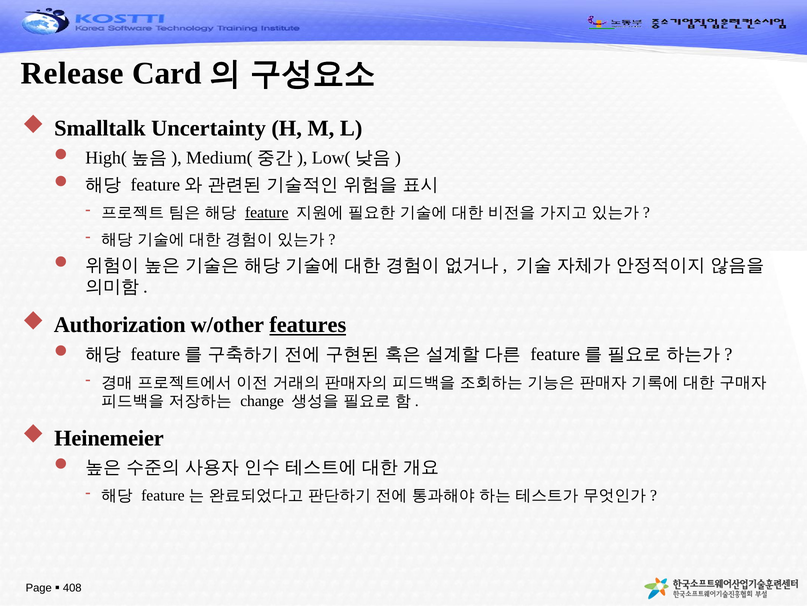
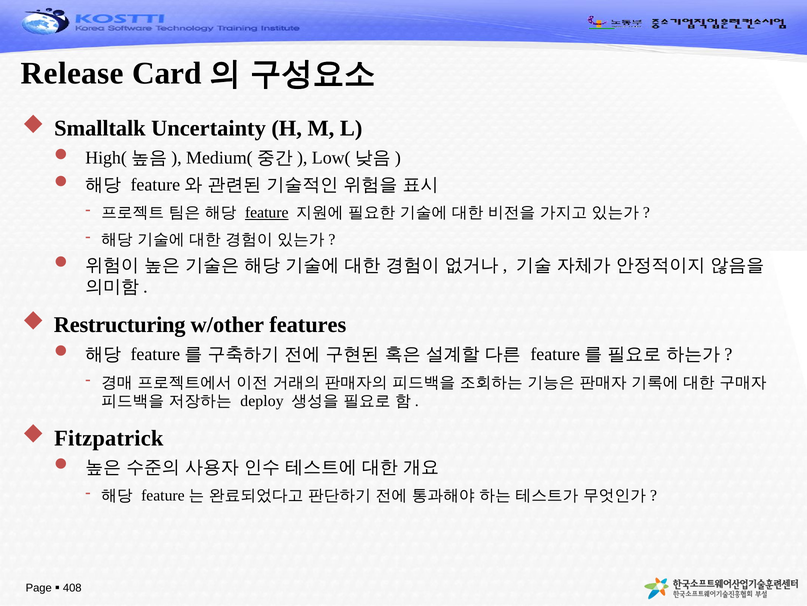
Authorization: Authorization -> Restructuring (120, 325)
features underline: present -> none (308, 325)
change: change -> deploy (262, 401)
Heinemeier: Heinemeier -> Fitzpatrick (109, 438)
